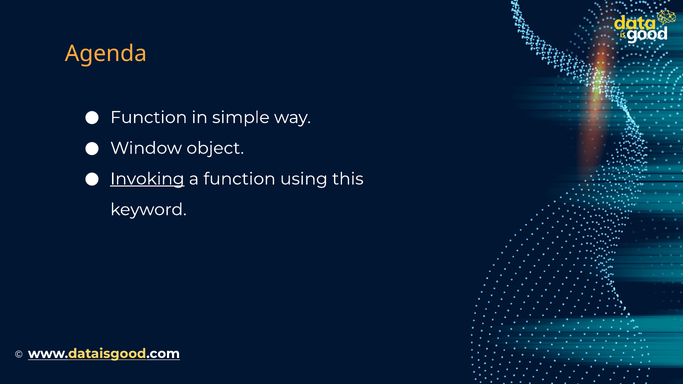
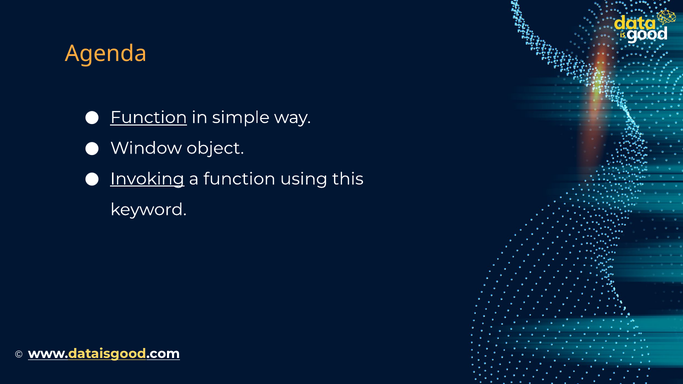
Function underline: none -> present (149, 117)
